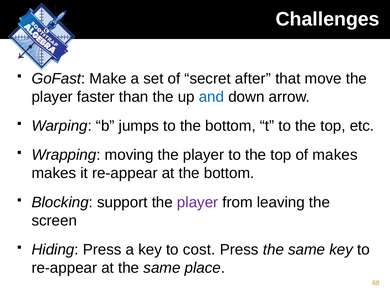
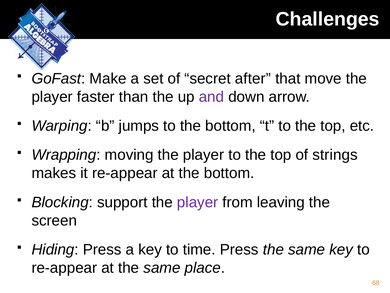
and colour: blue -> purple (211, 97)
of makes: makes -> strings (335, 155)
cost: cost -> time (199, 249)
